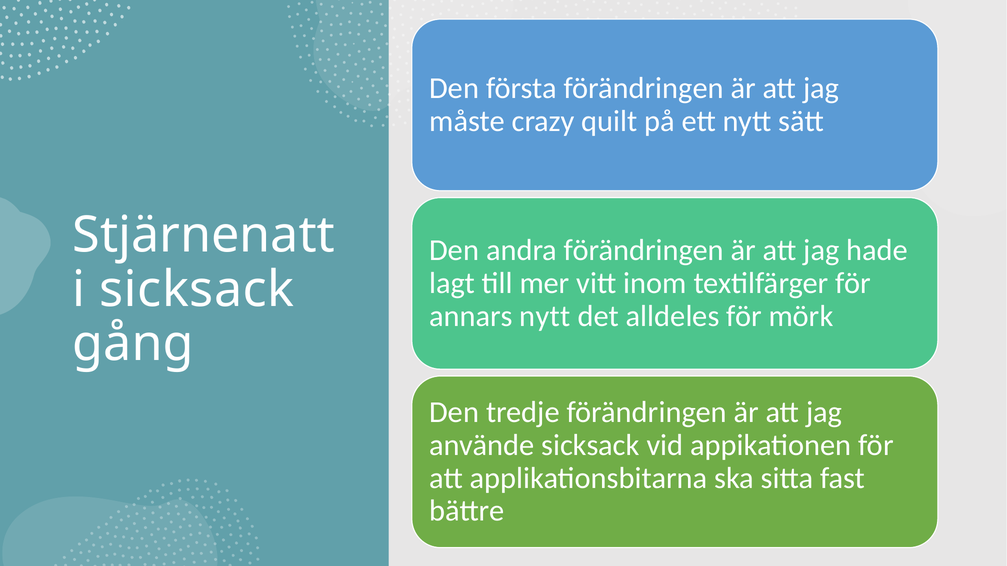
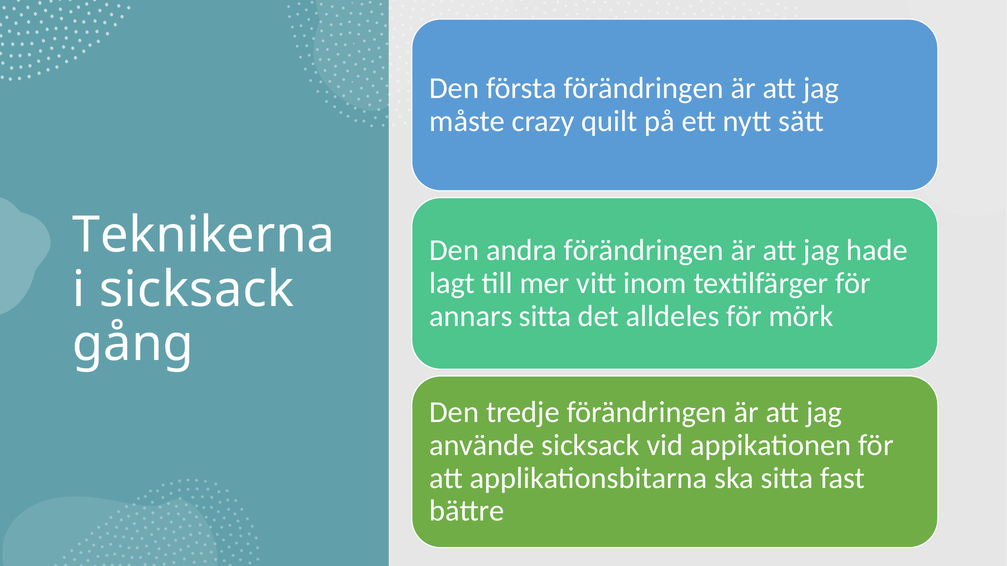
Stjärnenatt: Stjärnenatt -> Teknikerna (204, 235)
annars nytt: nytt -> sitta (545, 316)
